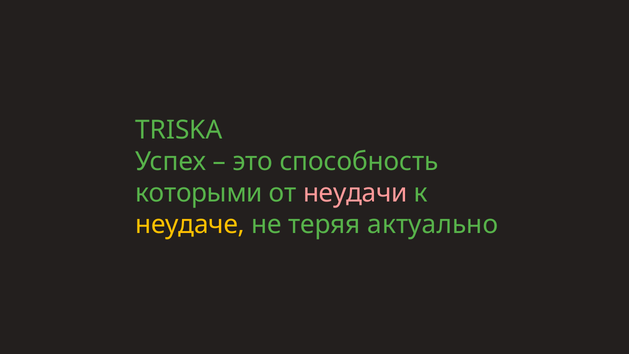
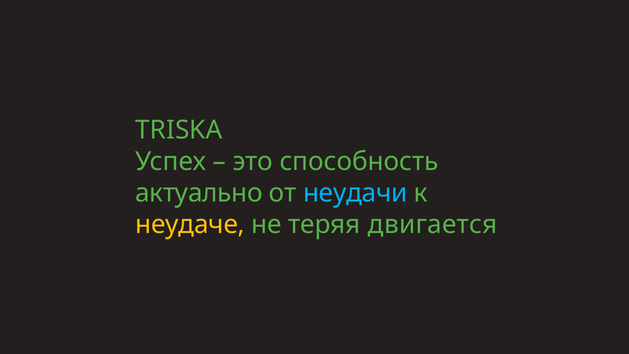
которыми: которыми -> актуально (199, 193)
неудачи colour: pink -> light blue (355, 193)
актуально: актуально -> двигается (433, 224)
